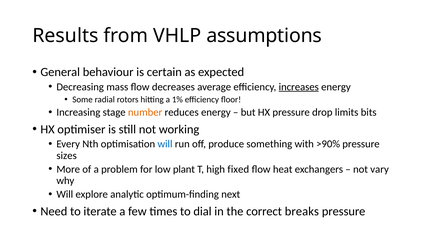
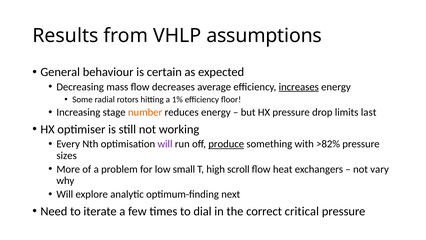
bits: bits -> last (369, 112)
will colour: blue -> purple (165, 144)
produce underline: none -> present (226, 144)
>90%: >90% -> >82% (328, 144)
plant: plant -> small (184, 169)
fixed: fixed -> scroll (238, 169)
breaks: breaks -> critical (302, 211)
